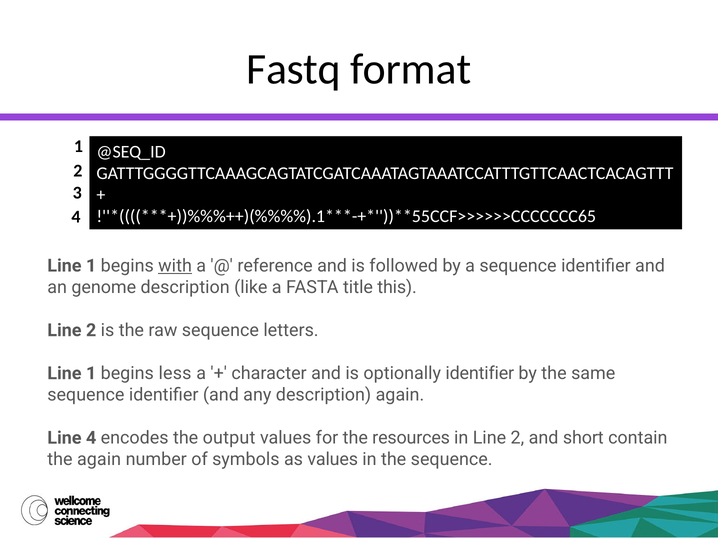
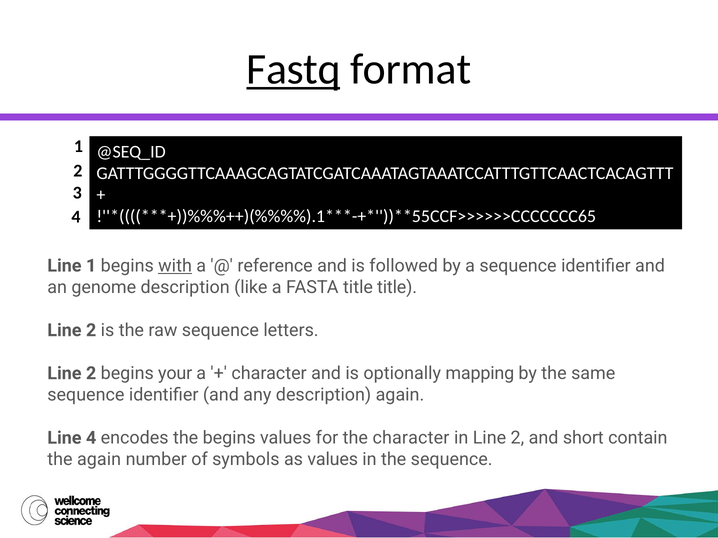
Fastq underline: none -> present (294, 70)
title this: this -> title (397, 287)
1: 1 -> 2 (91, 374)
less: less -> your (175, 374)
optionally identifier: identifier -> mapping (480, 374)
the output: output -> begins (229, 438)
the resources: resources -> character (411, 438)
